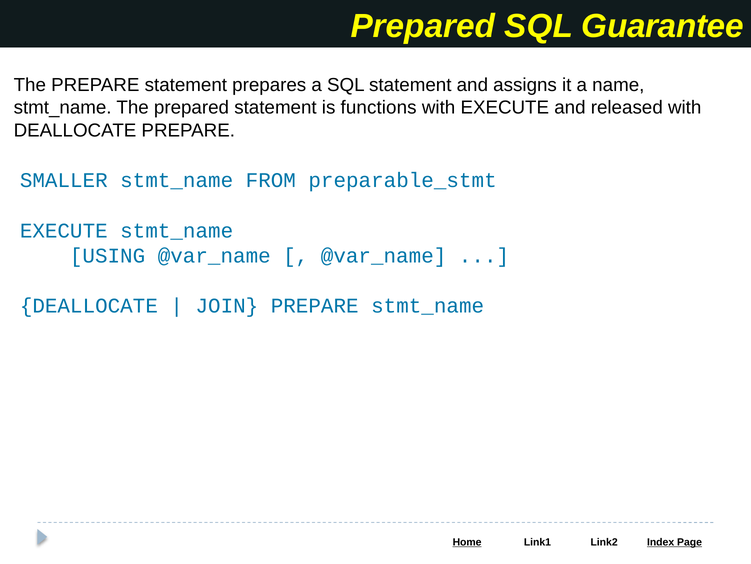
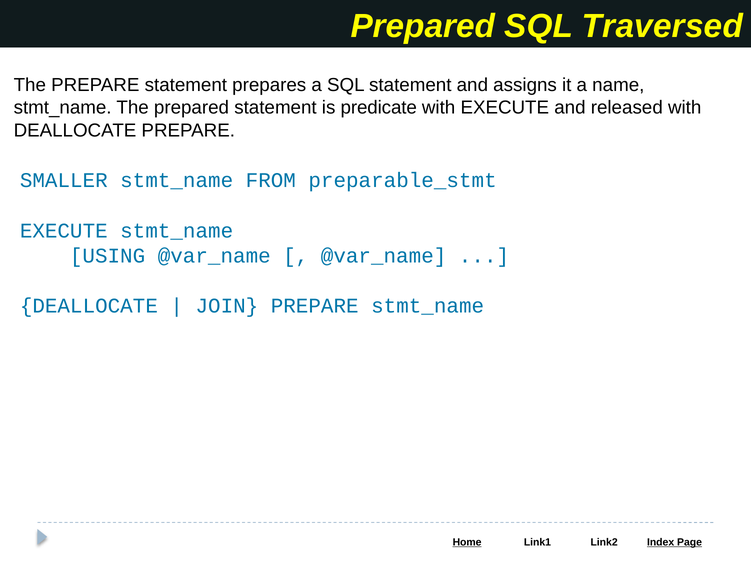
Guarantee: Guarantee -> Traversed (662, 26)
functions: functions -> predicate (379, 108)
